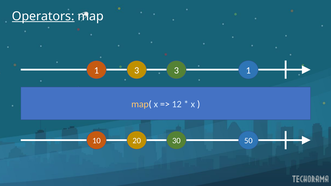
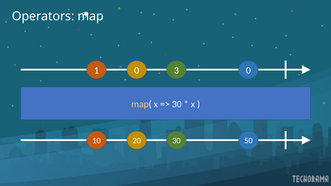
Operators underline: present -> none (43, 16)
1 3: 3 -> 0 (137, 70)
3 1: 1 -> 0 (248, 70)
12: 12 -> 30 (177, 104)
